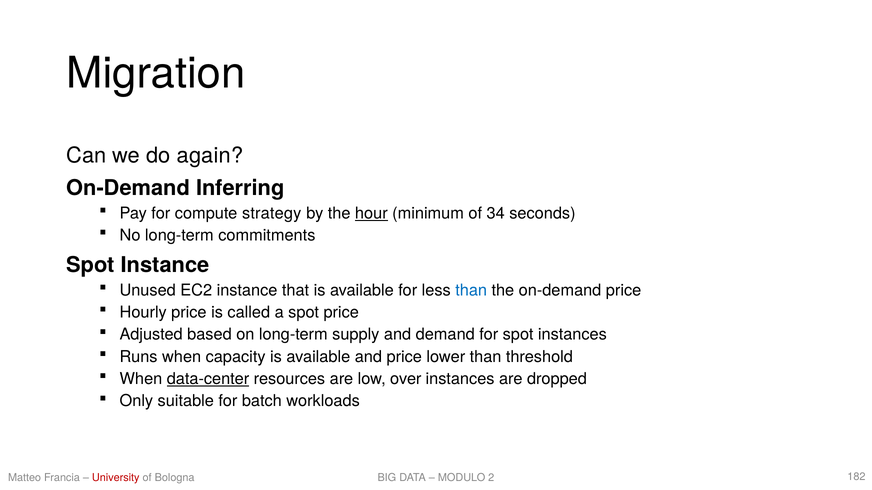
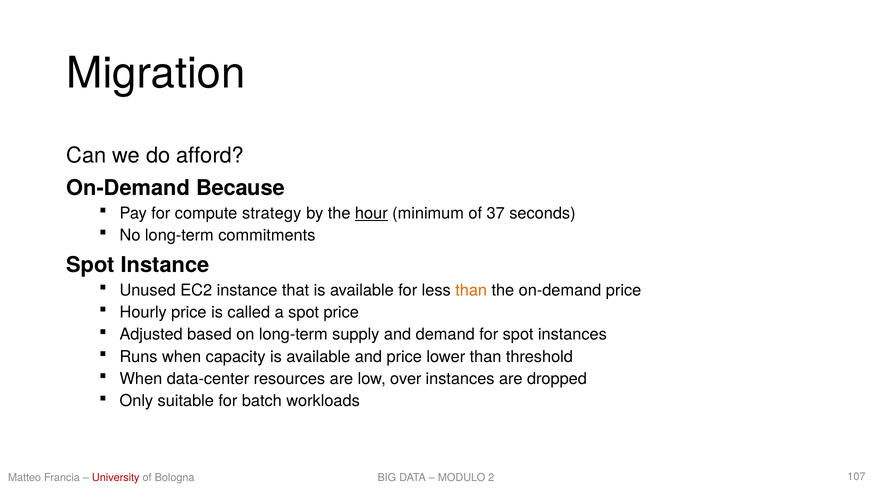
again: again -> afford (210, 156)
Inferring: Inferring -> Because (240, 188)
34: 34 -> 37 (496, 213)
than colour: blue -> orange (471, 290)
data-center underline: present -> none (208, 379)
182: 182 -> 107 (856, 477)
